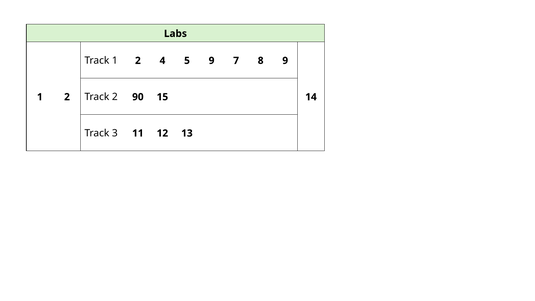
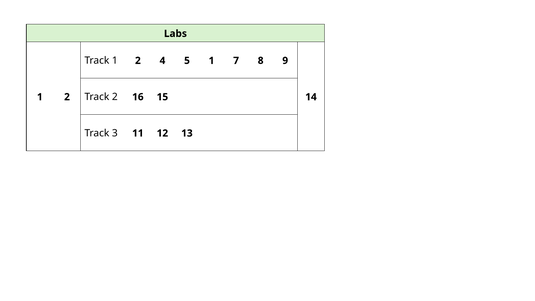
5 9: 9 -> 1 (212, 61)
90: 90 -> 16 (138, 97)
